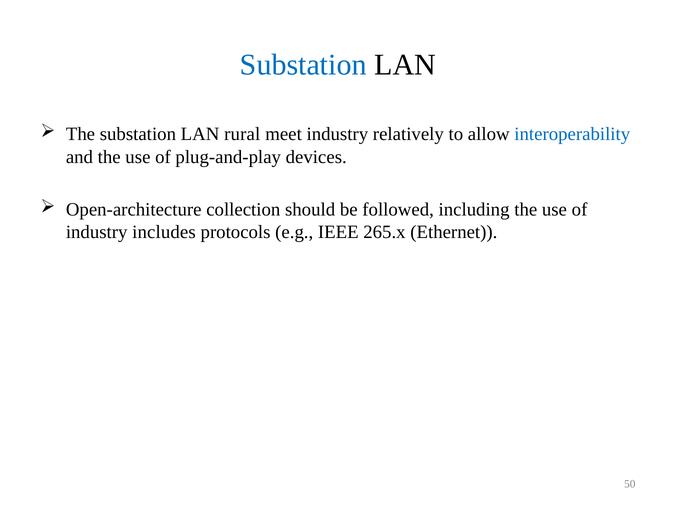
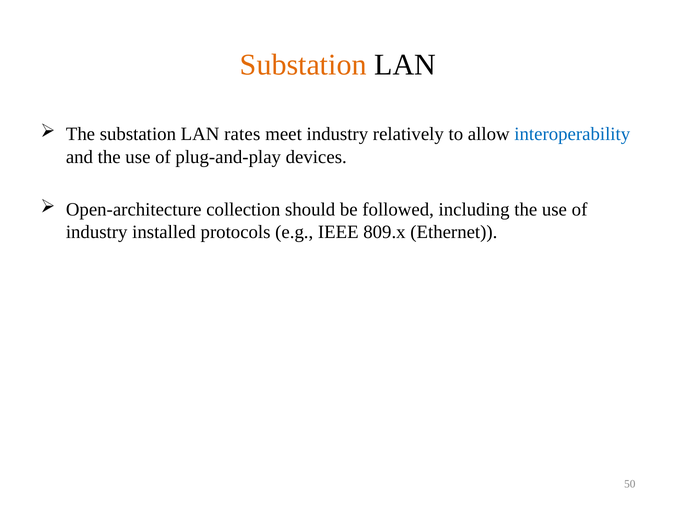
Substation colour: blue -> orange (303, 65)
rural: rural -> rates (242, 134)
includes: includes -> installed (164, 232)
265.x: 265.x -> 809.x (384, 232)
